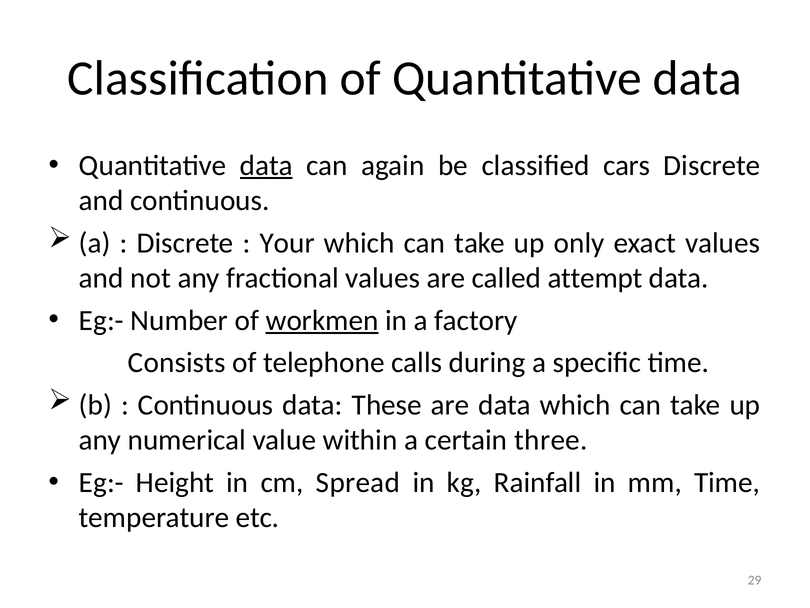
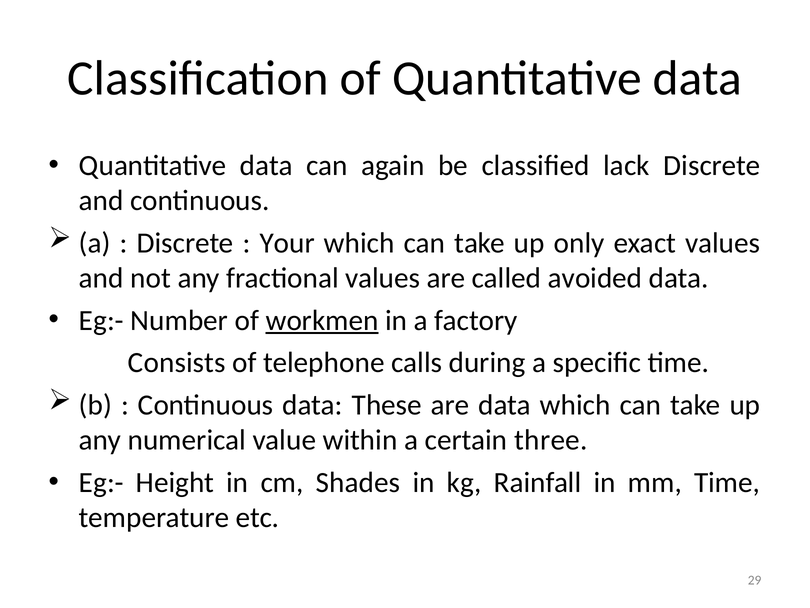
data underline: present -> none (266, 165)
cars: cars -> lack (626, 165)
attempt: attempt -> avoided (595, 278)
Spread: Spread -> Shades (358, 482)
